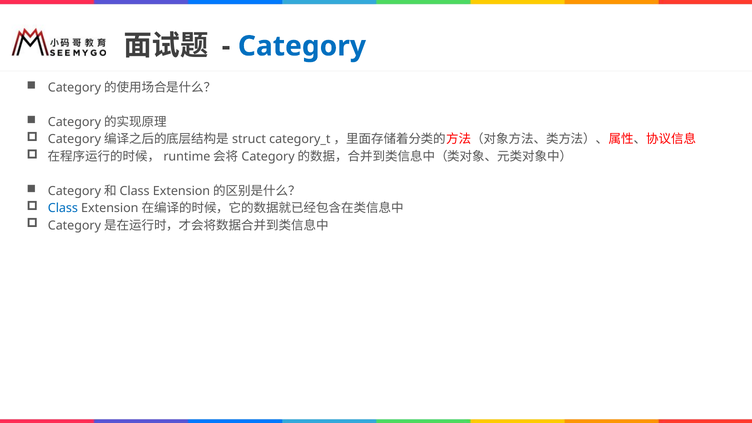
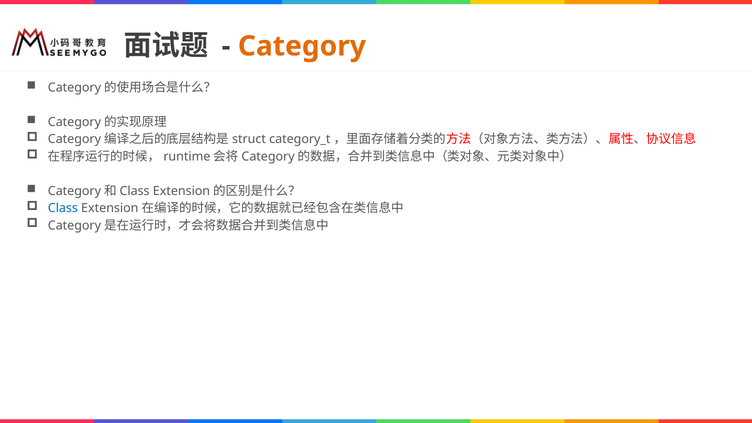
Category colour: blue -> orange (302, 46)
